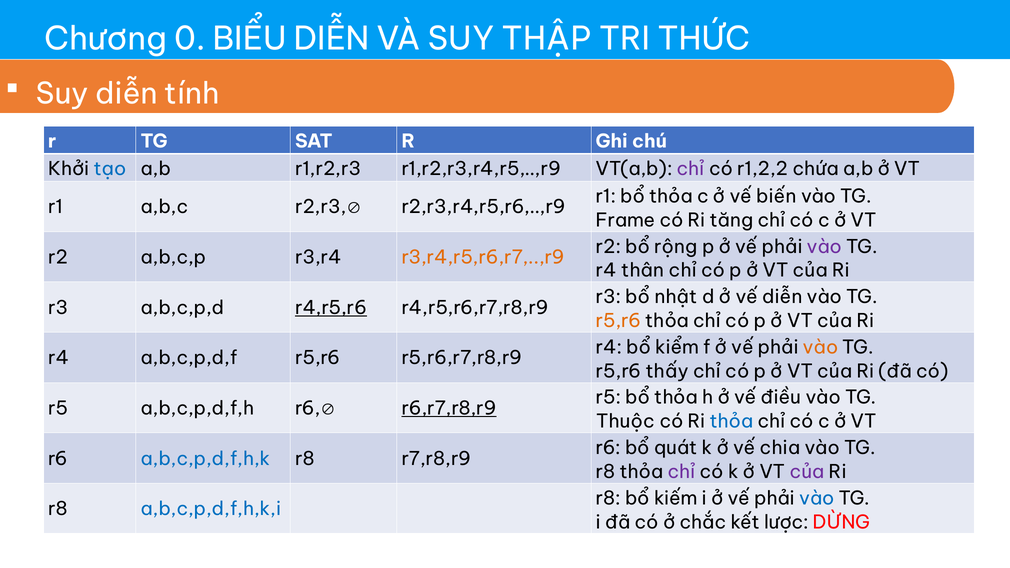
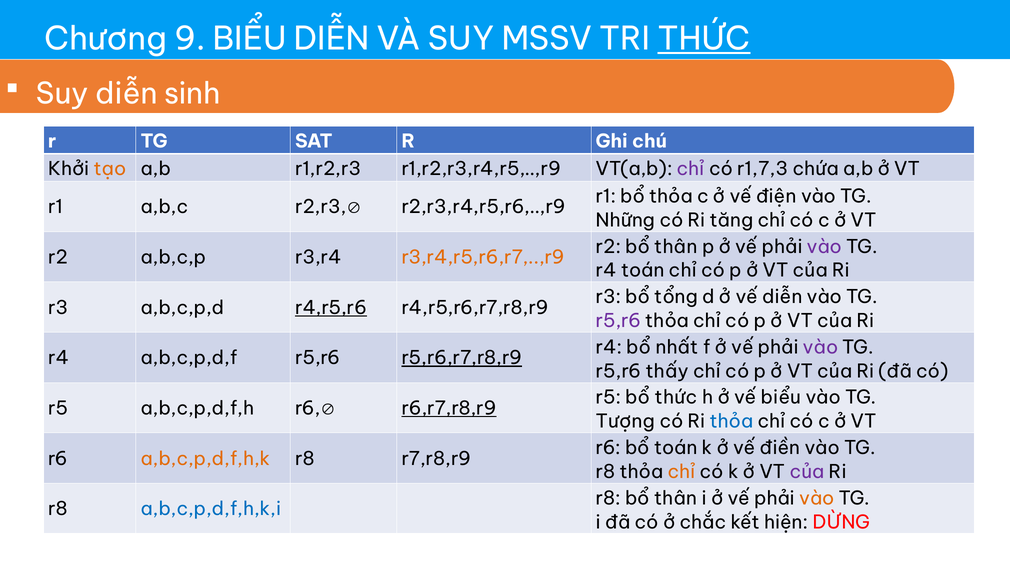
0: 0 -> 9 (190, 39)
THẬP: THẬP -> MSSV (547, 39)
THỨC underline: none -> present (704, 39)
tính: tính -> sinh (192, 94)
tạo colour: blue -> orange (110, 169)
r1,2,2: r1,2,2 -> r1,7,3 (763, 169)
biến: biến -> điện (776, 197)
Frame: Frame -> Những (626, 220)
r2 bổ rộng: rộng -> thân (676, 247)
r4 thân: thân -> toán (643, 271)
nhật: nhật -> tổng (676, 297)
r5,r6 colour: orange -> purple (619, 321)
kiểm: kiểm -> nhất (677, 347)
vào colour: orange -> purple (821, 347)
r5,r6,r7,r8,r9 underline: none -> present (462, 358)
r5 bổ thỏa: thỏa -> thức (676, 398)
vế điều: điều -> biểu (781, 398)
Thuộc: Thuộc -> Tượng (625, 422)
bổ quát: quát -> toán (676, 448)
chia: chia -> điền (780, 448)
a,b,c,p,d,f,h,k colour: blue -> orange (205, 459)
chỉ colour: purple -> orange (681, 472)
r8 bổ kiếm: kiếm -> thân (676, 498)
vào colour: blue -> orange (817, 498)
lược: lược -> hiện (786, 522)
